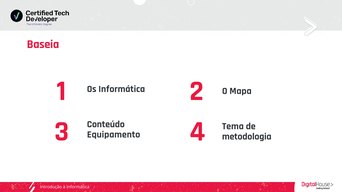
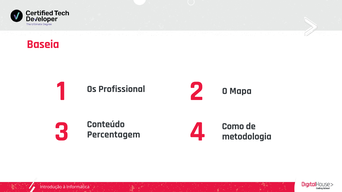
Os Informática: Informática -> Profissional (122, 89)
Tema: Tema -> Como (233, 127)
Equipamento: Equipamento -> Percentagem (114, 135)
